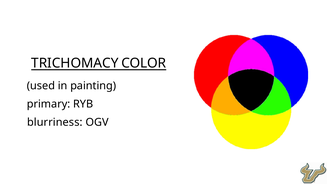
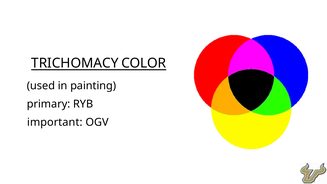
blurriness: blurriness -> important (55, 122)
